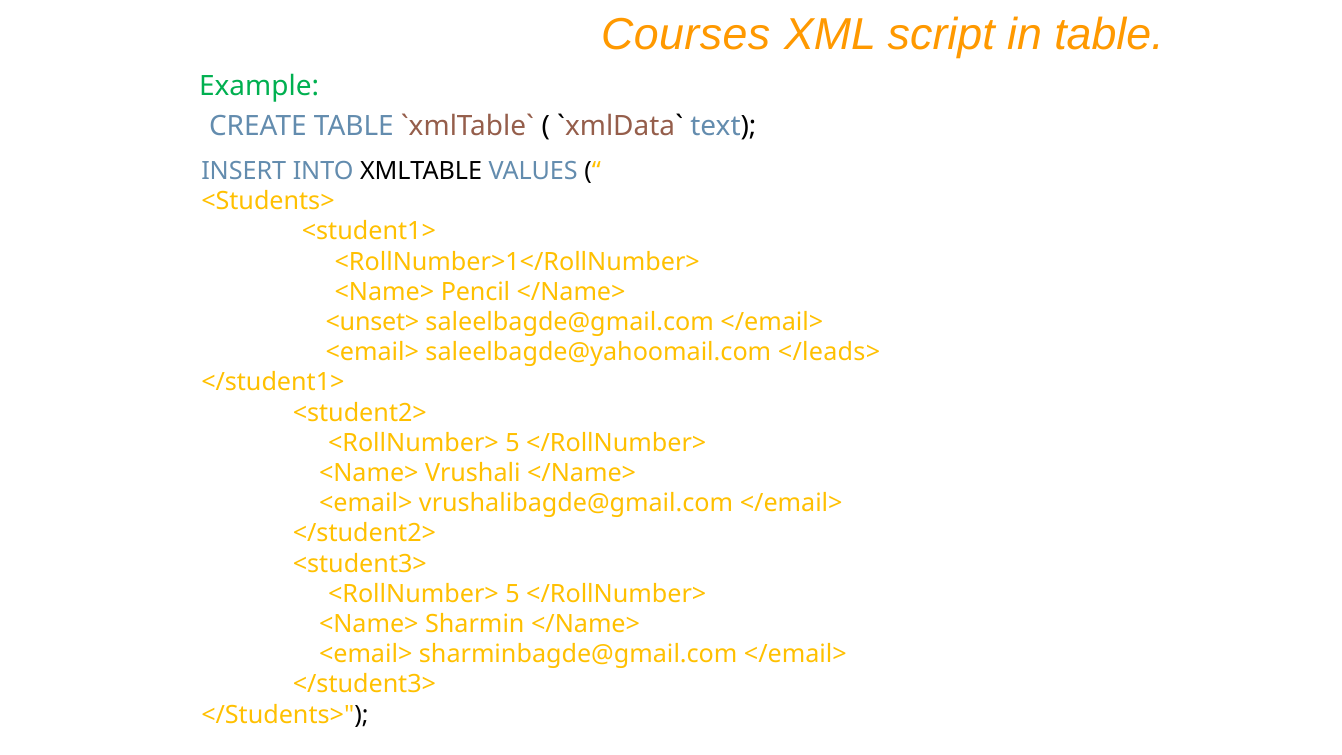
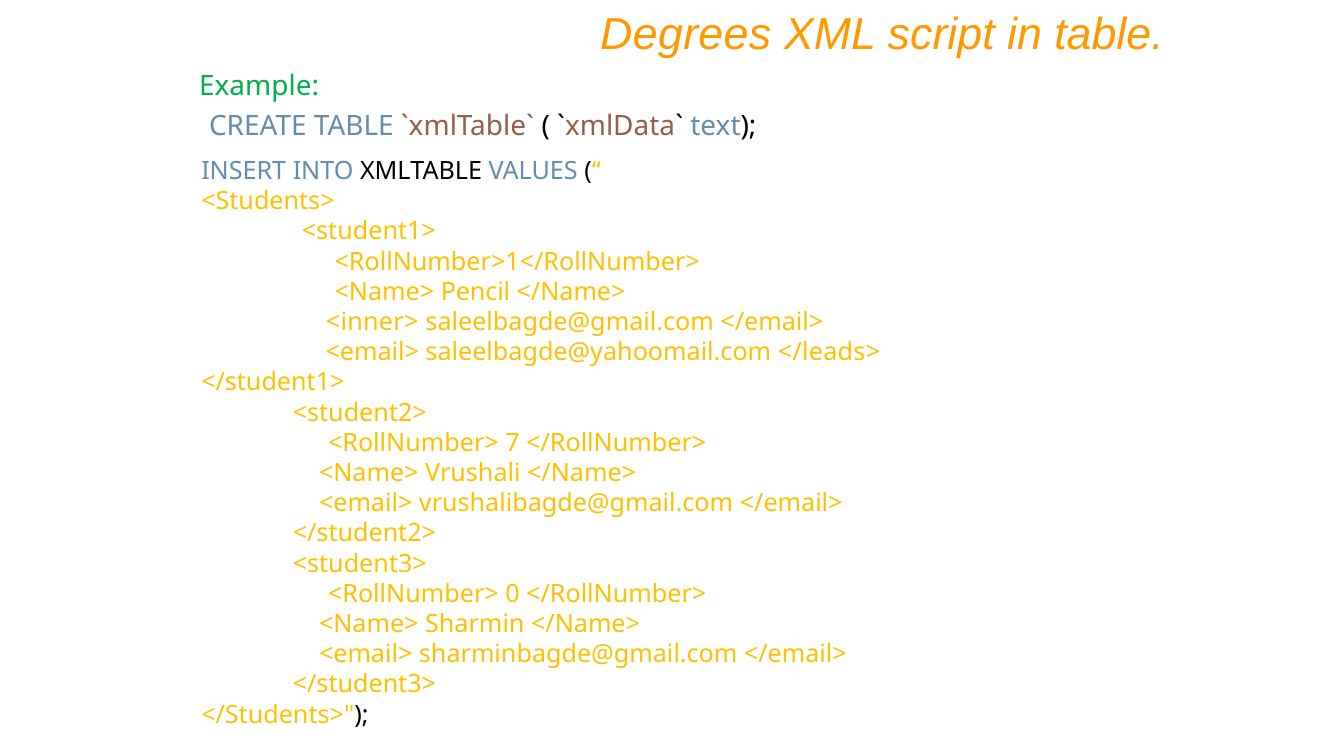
Courses: Courses -> Degrees (686, 35)
<unset>: <unset> -> <inner> (372, 322)
5: 5 -> 7 (512, 443)
5: 5 -> 0 (512, 594)
